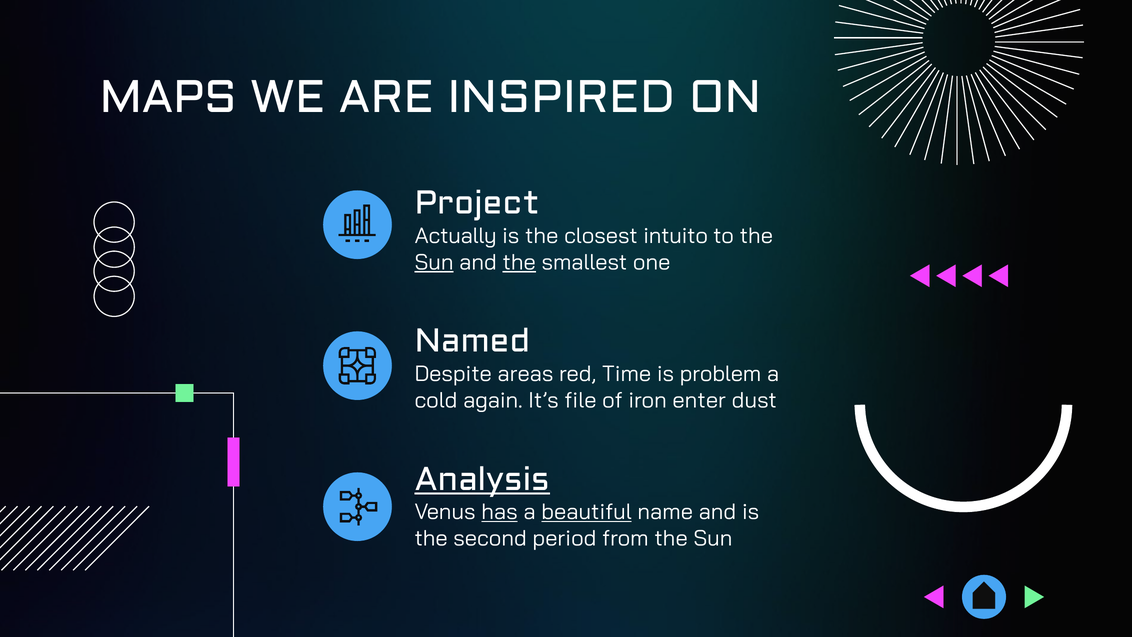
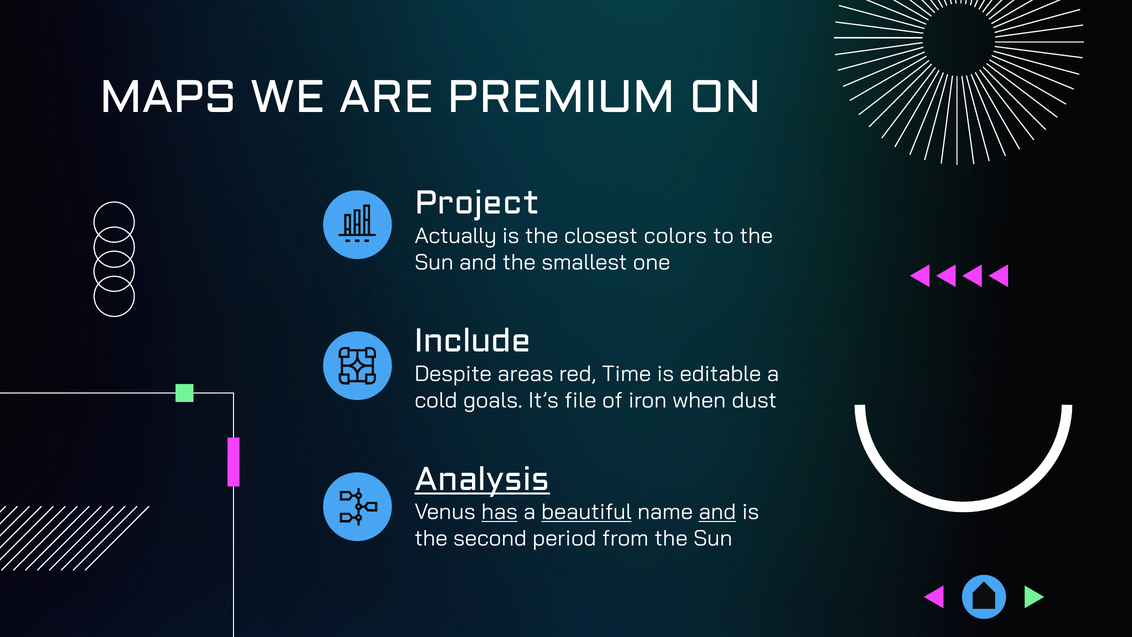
INSPIRED: INSPIRED -> PREMIUM (561, 97)
intuito: intuito -> colors (675, 236)
Sun underline: present -> none (434, 262)
the underline: present -> none (519, 262)
Named: Named -> Include (473, 341)
problem: problem -> editable (720, 374)
again: again -> goals (493, 400)
enter: enter -> when (699, 400)
and underline: none -> present (717, 512)
